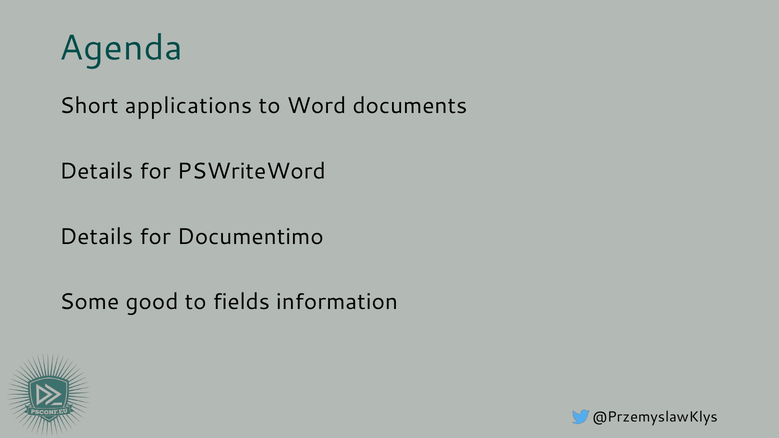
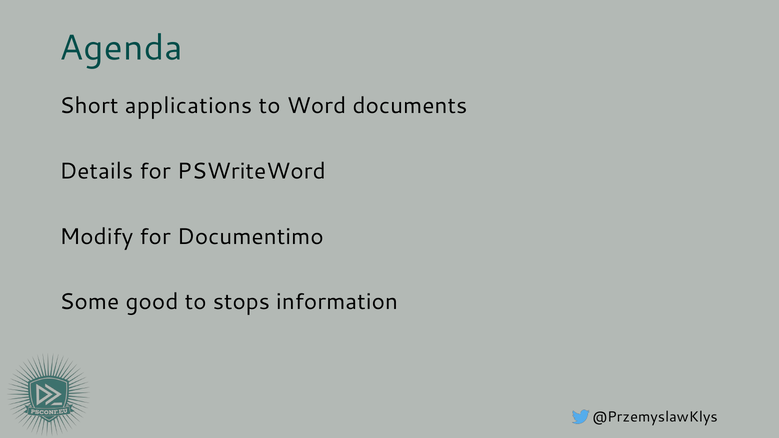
Details: Details -> Modify (96, 237)
fields: fields -> stops (241, 302)
